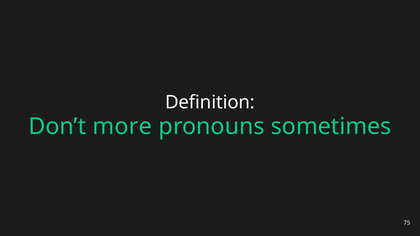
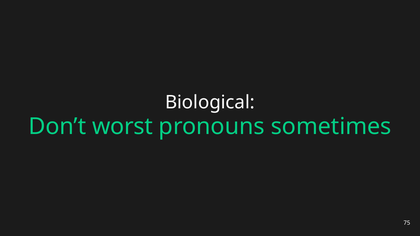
Definition: Definition -> Biological (210, 102)
more: more -> worst (123, 126)
